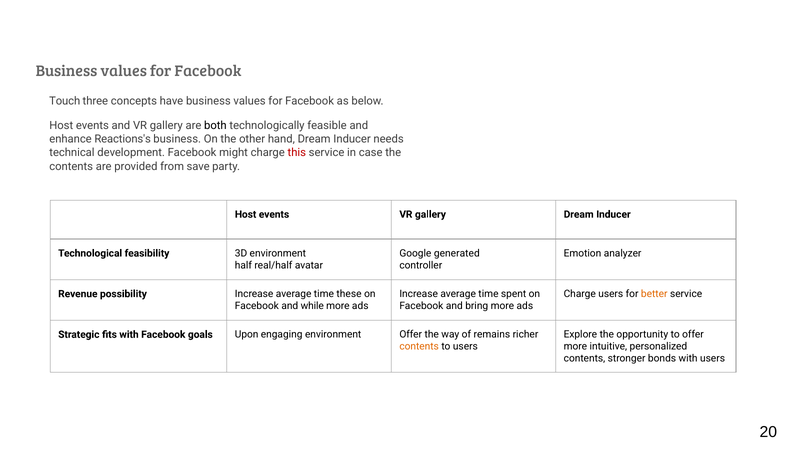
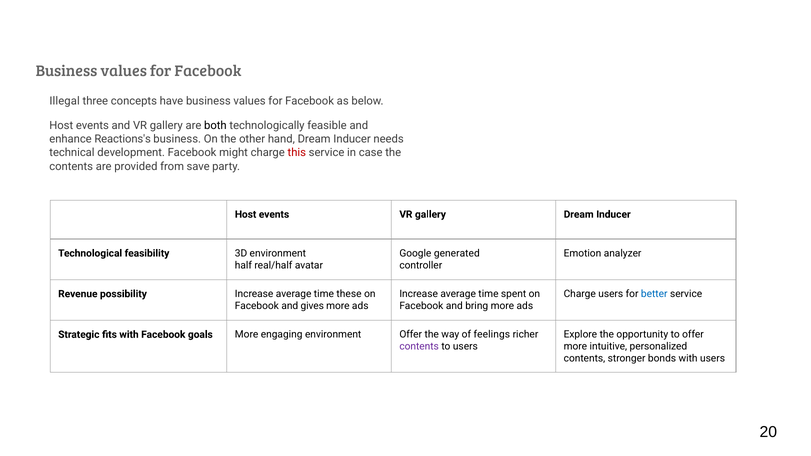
Touch: Touch -> Illegal (65, 101)
better colour: orange -> blue (654, 294)
while: while -> gives (312, 306)
goals Upon: Upon -> More (247, 335)
remains: remains -> feelings (492, 335)
contents colour: orange -> purple (419, 347)
